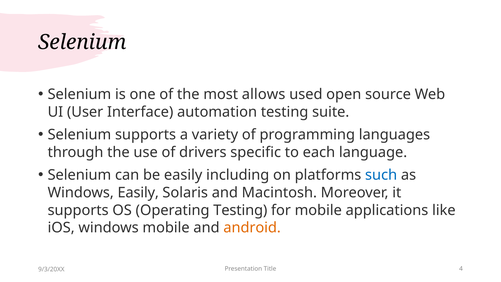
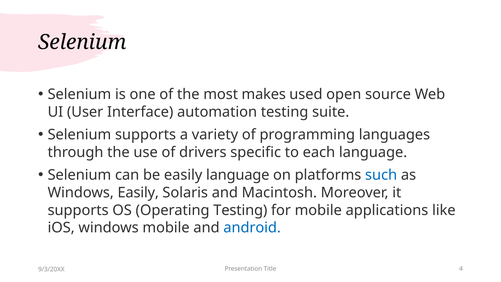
allows: allows -> makes (264, 94)
easily including: including -> language (238, 175)
android colour: orange -> blue (252, 228)
